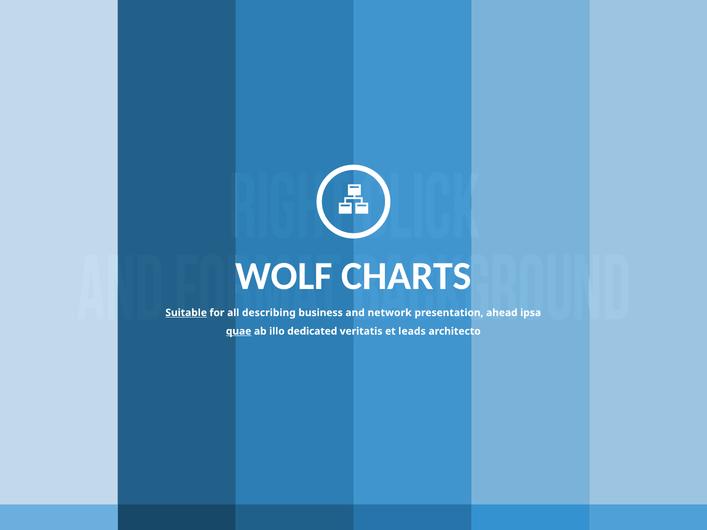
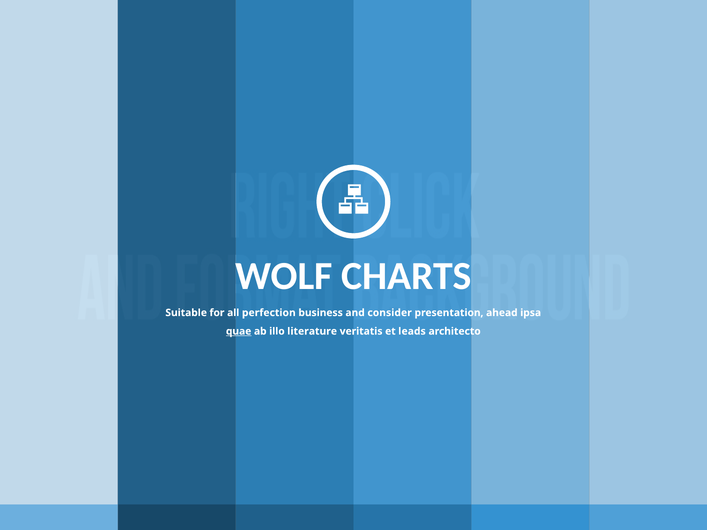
Suitable underline: present -> none (186, 313)
describing: describing -> perfection (269, 313)
network: network -> consider (390, 313)
dedicated: dedicated -> literature (312, 331)
